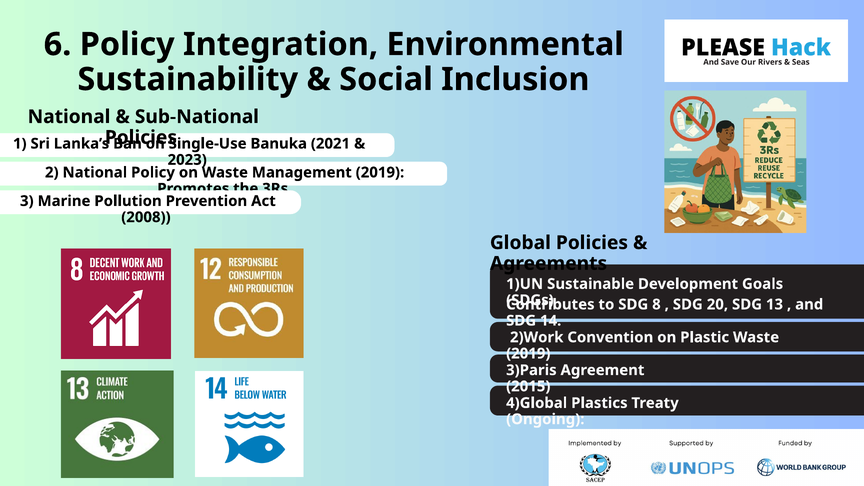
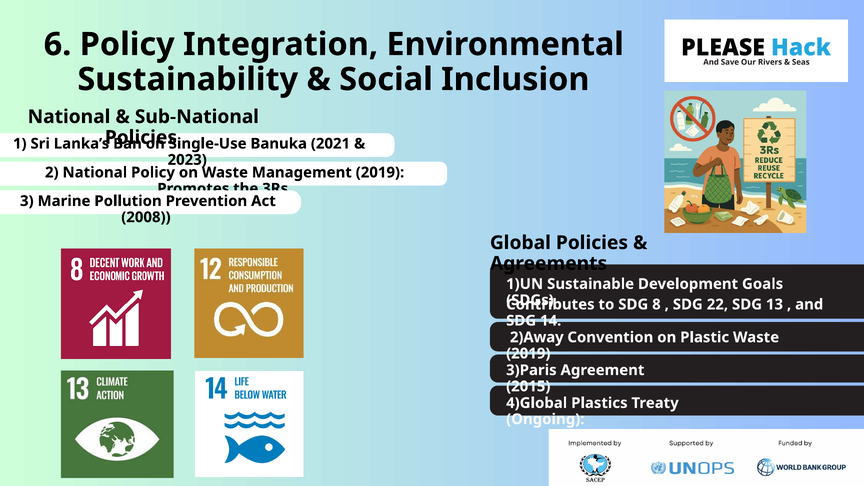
20: 20 -> 22 (717, 304)
2)Work: 2)Work -> 2)Away (537, 337)
